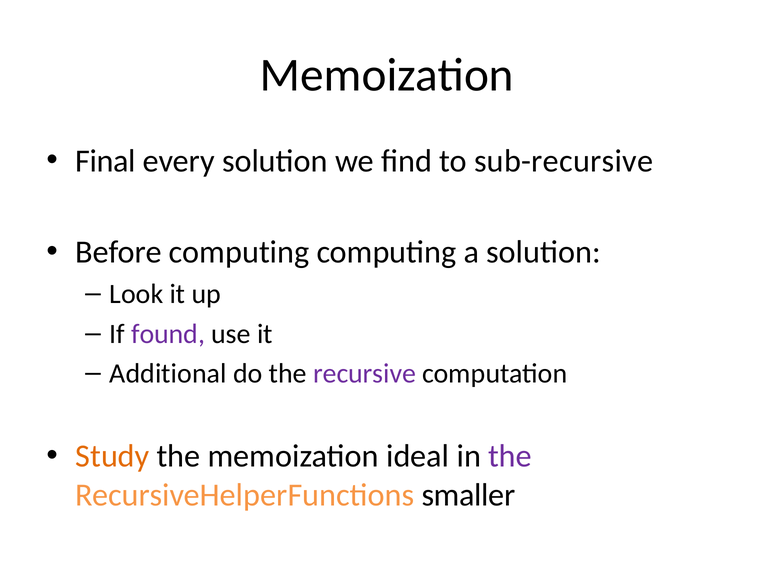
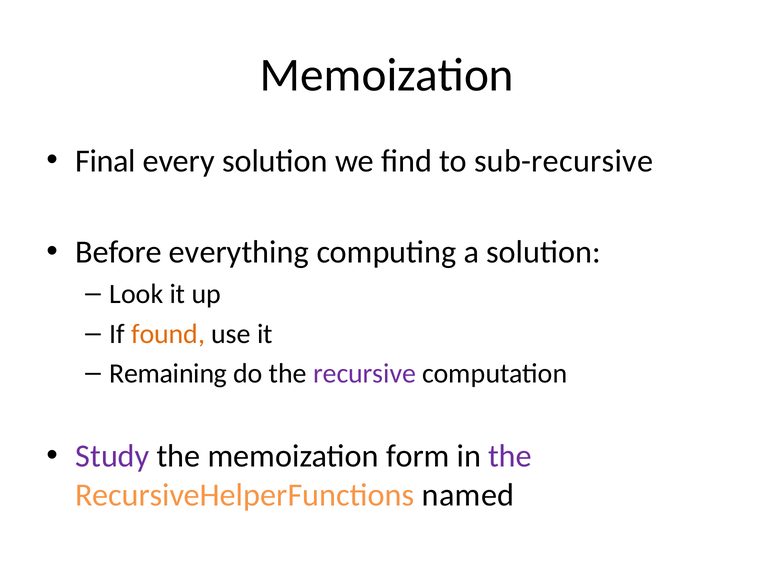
Before computing: computing -> everything (239, 252)
found colour: purple -> orange (168, 334)
Additional: Additional -> Remaining (168, 373)
Study colour: orange -> purple (112, 456)
ideal: ideal -> form (418, 456)
smaller: smaller -> named (468, 495)
